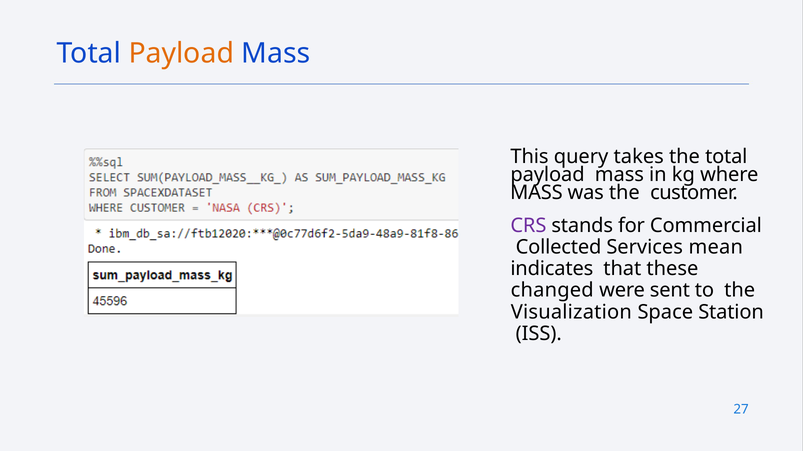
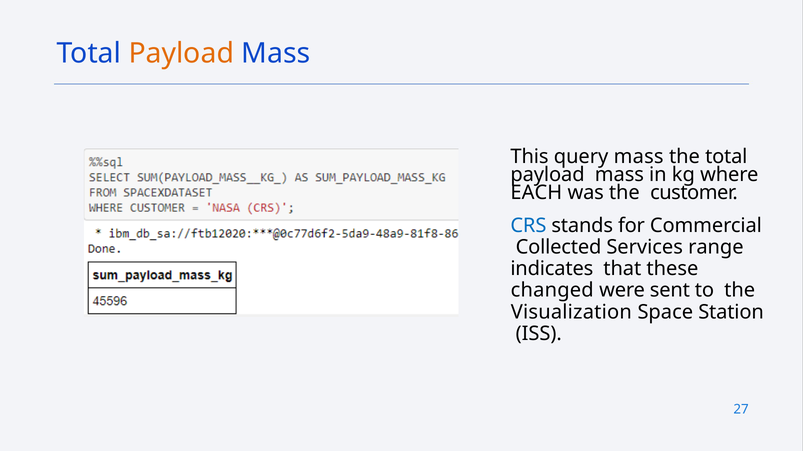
query takes: takes -> mass (639, 157)
MASS: MASS -> EACH (536, 193)
CRS colour: purple -> blue (528, 226)
mean: mean -> range (716, 247)
